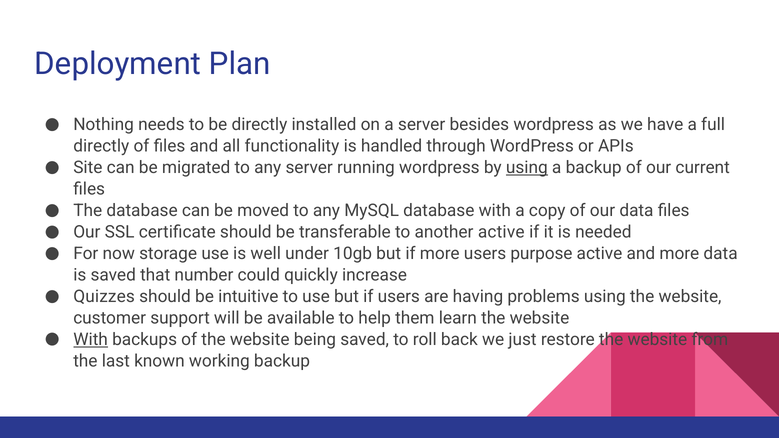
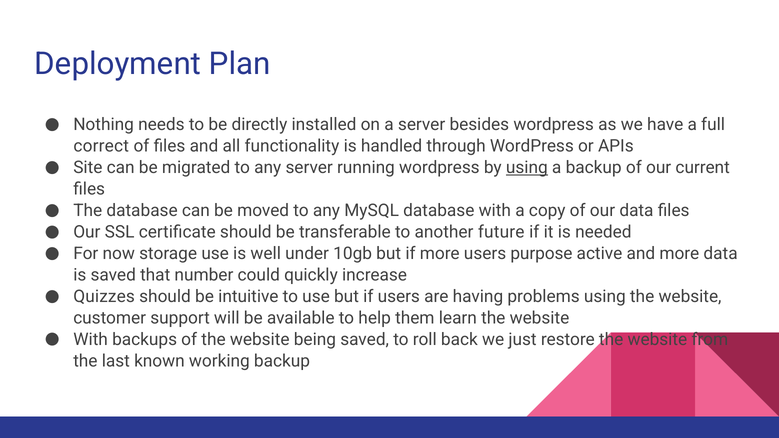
directly: directly -> correct (101, 146)
another active: active -> future (501, 232)
With underline: present -> none (91, 340)
